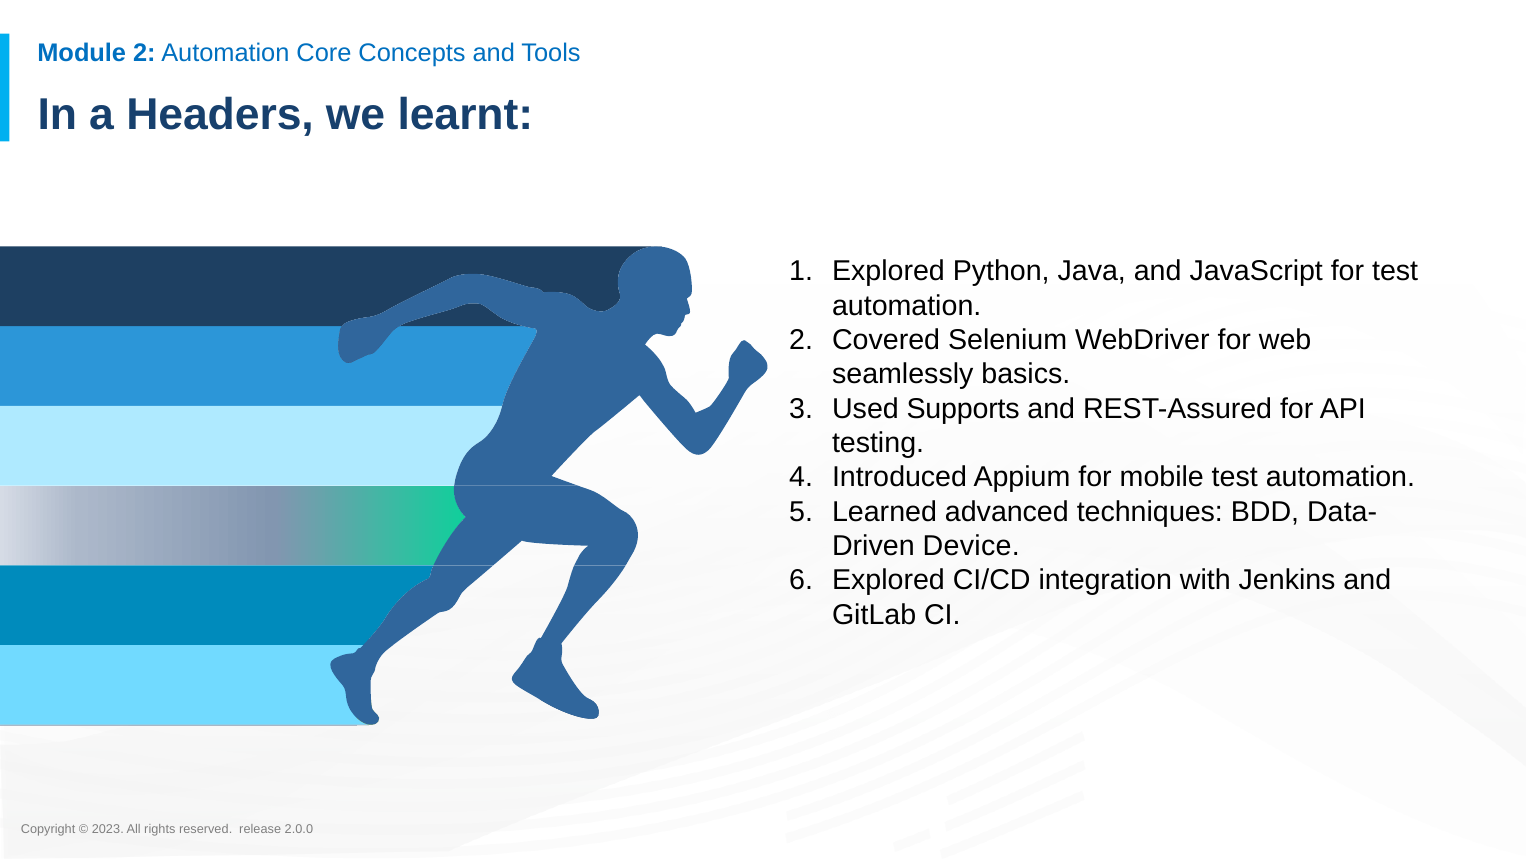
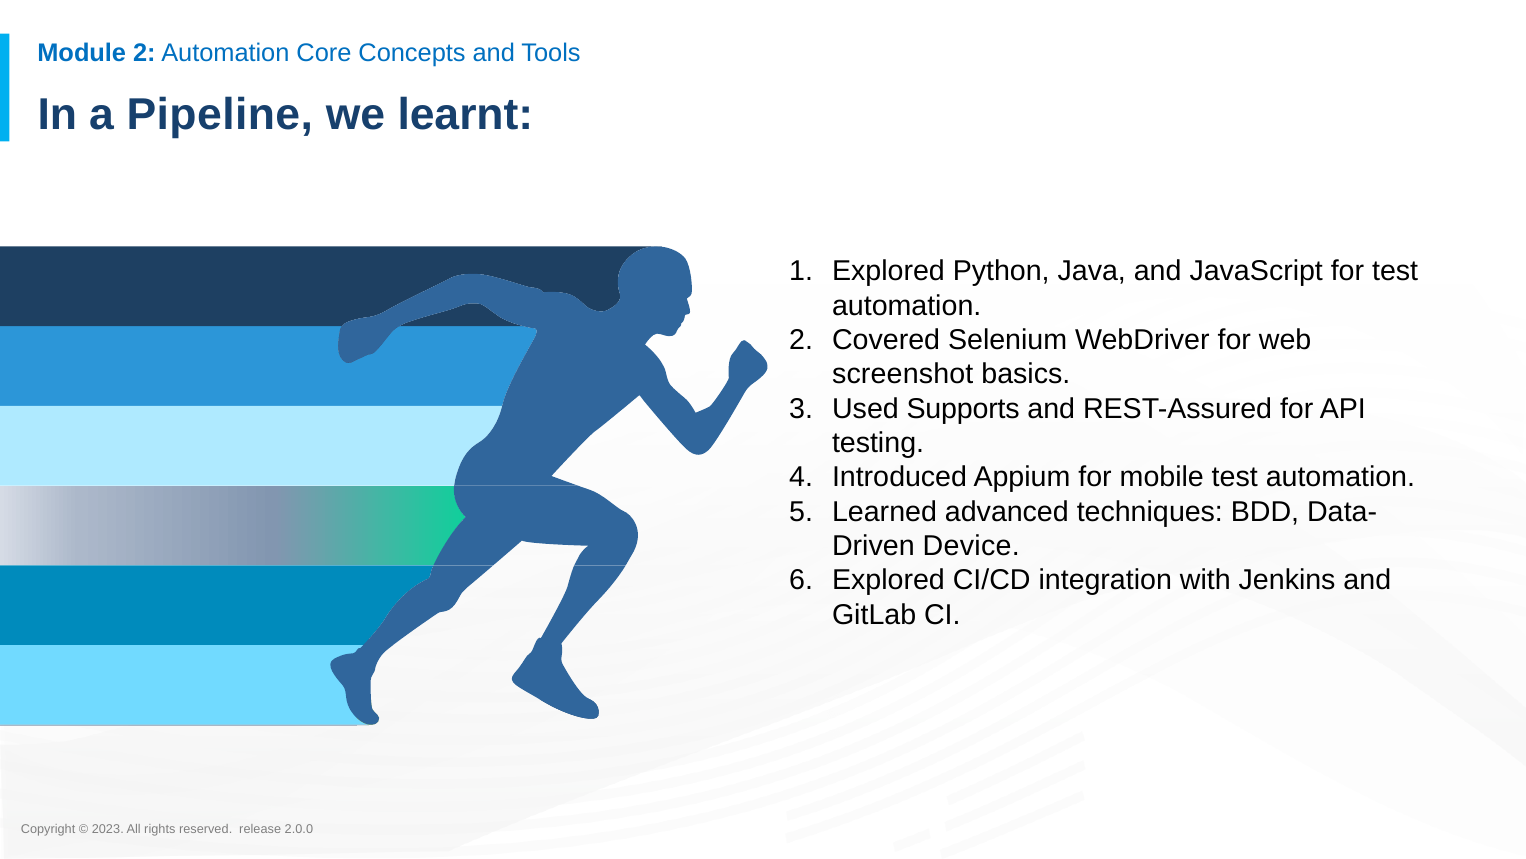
Headers: Headers -> Pipeline (220, 115)
seamlessly: seamlessly -> screenshot (903, 374)
